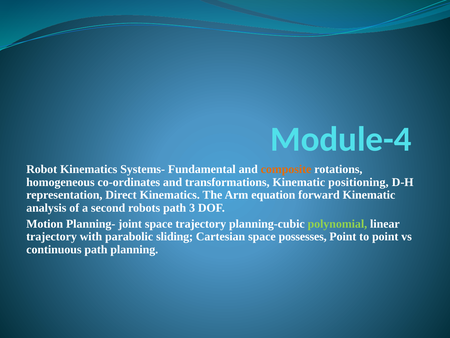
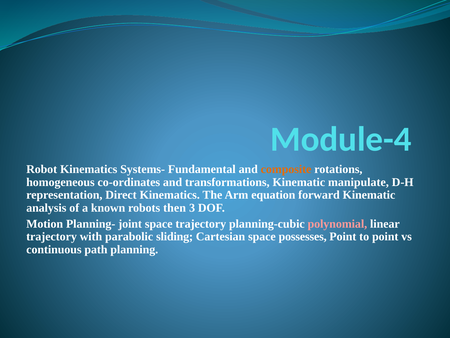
positioning: positioning -> manipulate (358, 182)
second: second -> known (108, 208)
robots path: path -> then (175, 208)
polynomial colour: light green -> pink (337, 224)
